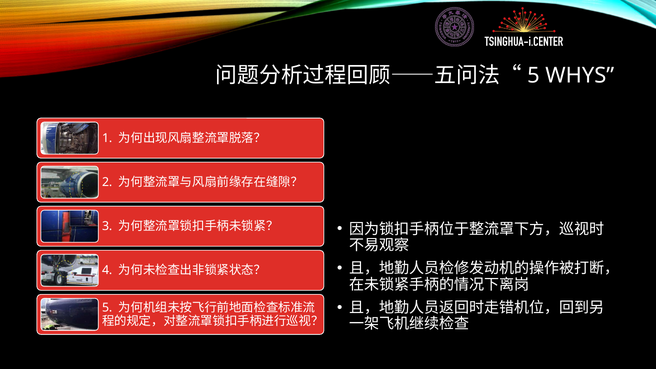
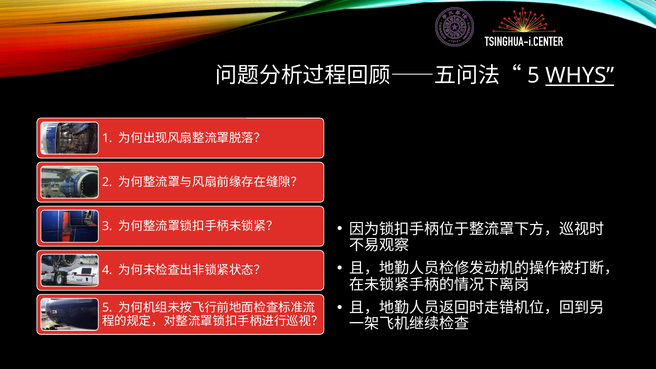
WHYS underline: none -> present (580, 76)
